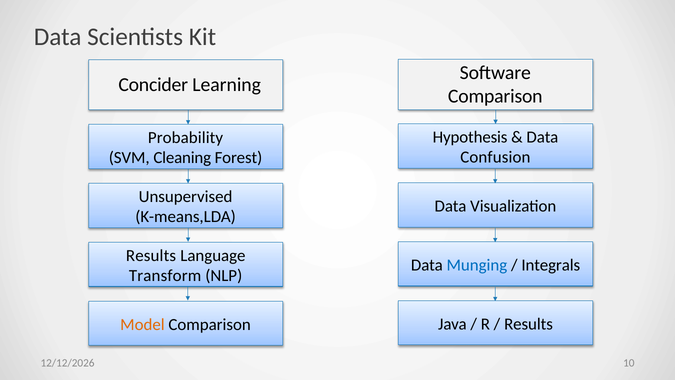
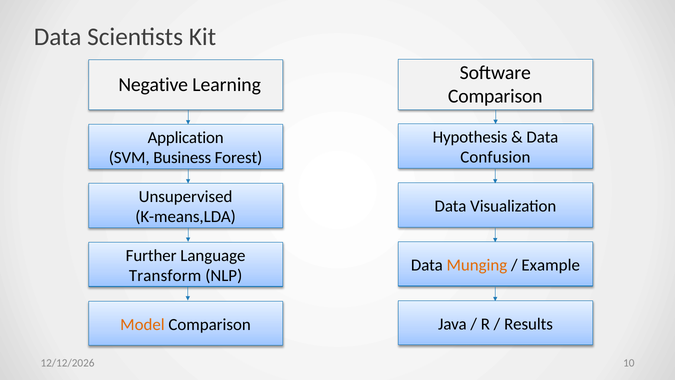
Concider: Concider -> Negative (153, 84)
Probability: Probability -> Application (186, 138)
Cleaning: Cleaning -> Business (182, 158)
Results: Results -> Further (151, 255)
Munging colour: blue -> orange (477, 265)
Integrals: Integrals -> Example (551, 265)
